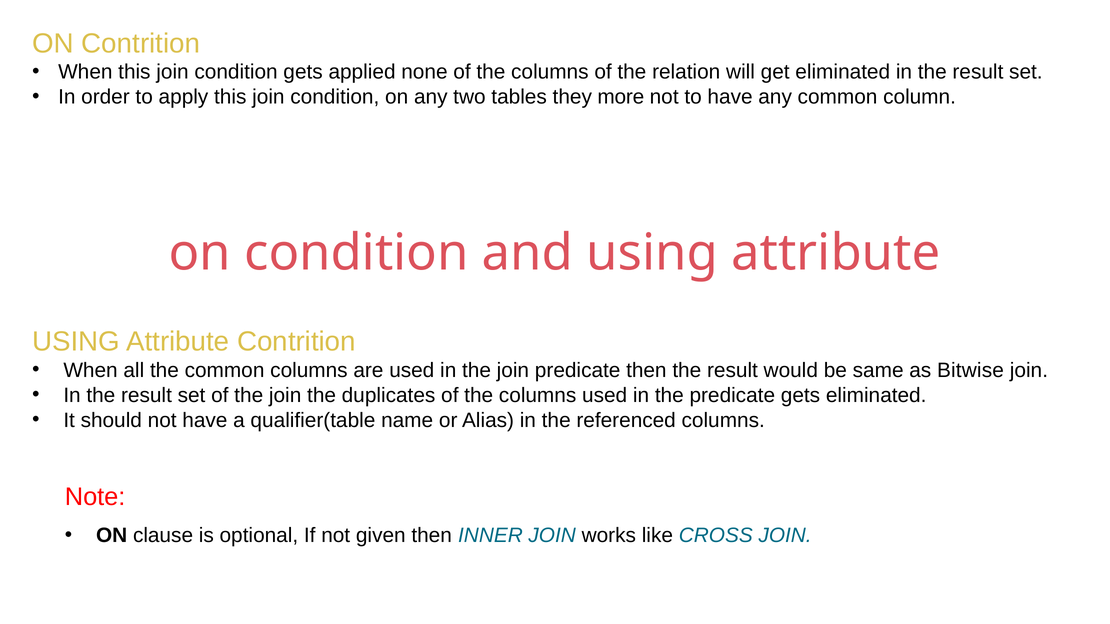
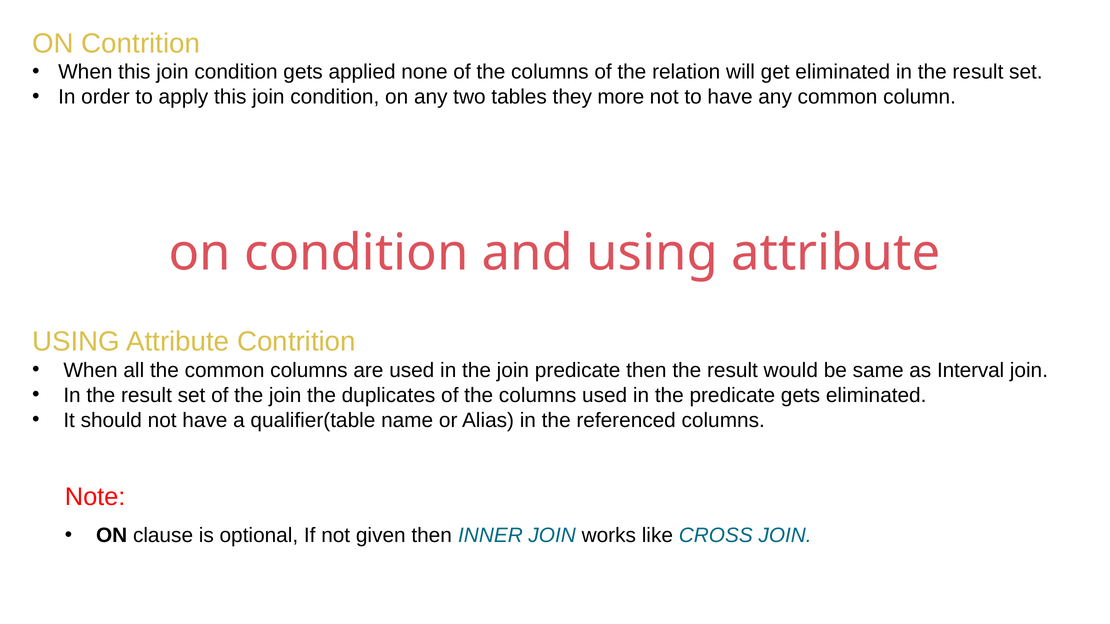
Bitwise: Bitwise -> Interval (971, 370)
